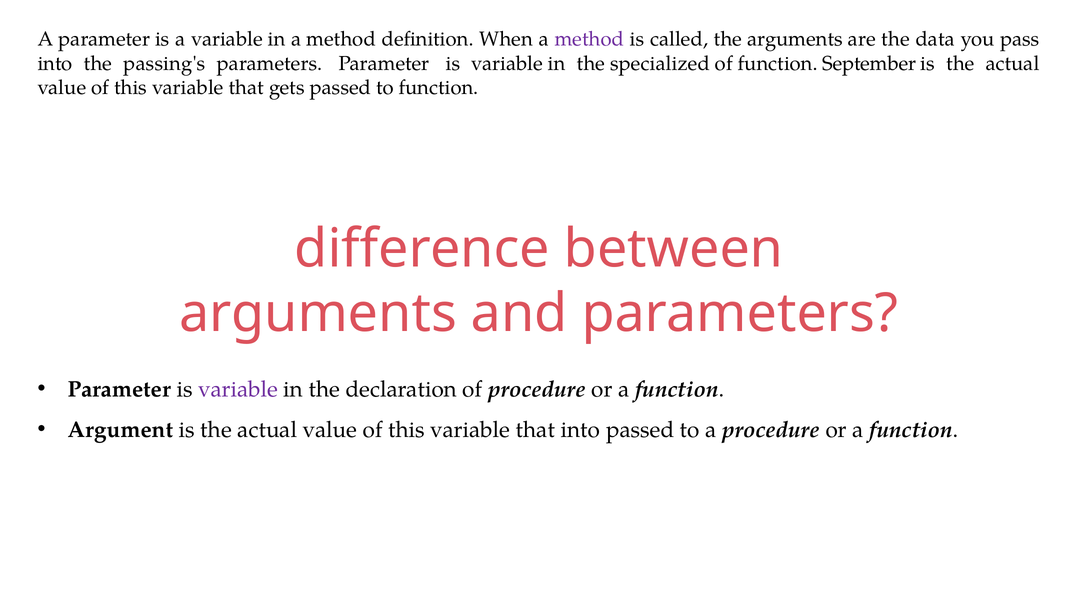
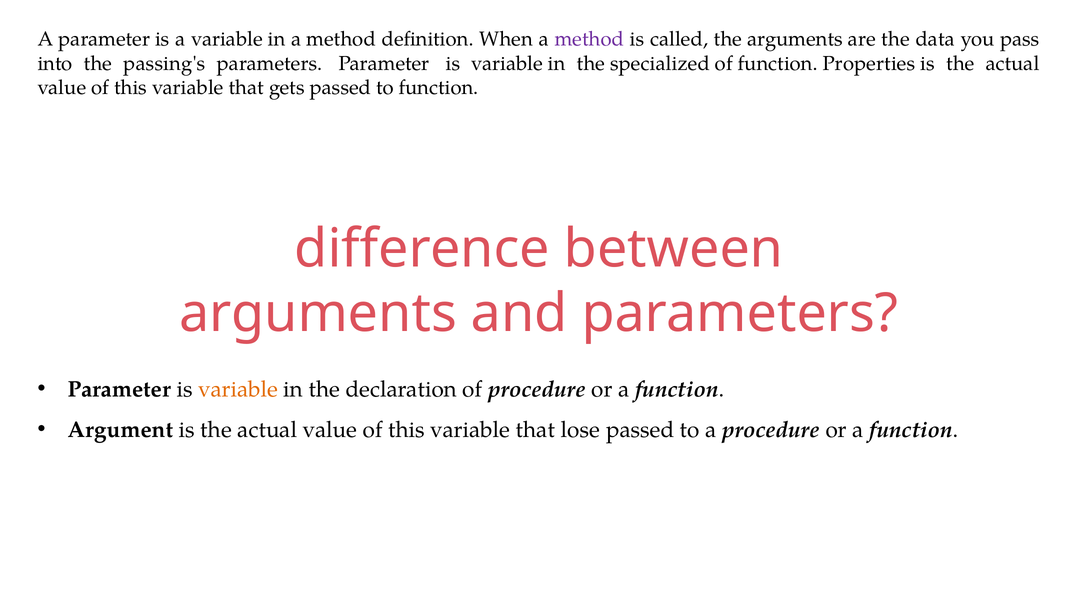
September: September -> Properties (869, 64)
variable colour: purple -> orange (238, 390)
that into: into -> lose (580, 430)
